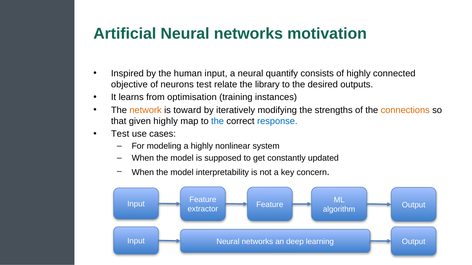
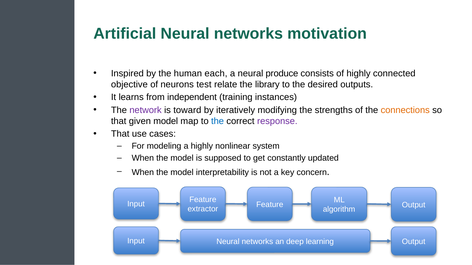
human input: input -> each (216, 74)
quantify: quantify -> produce (282, 74)
optimisation: optimisation -> independent (192, 97)
network colour: orange -> purple (146, 110)
given highly: highly -> model (166, 121)
response colour: blue -> purple (277, 121)
Test: Test -> That (120, 134)
